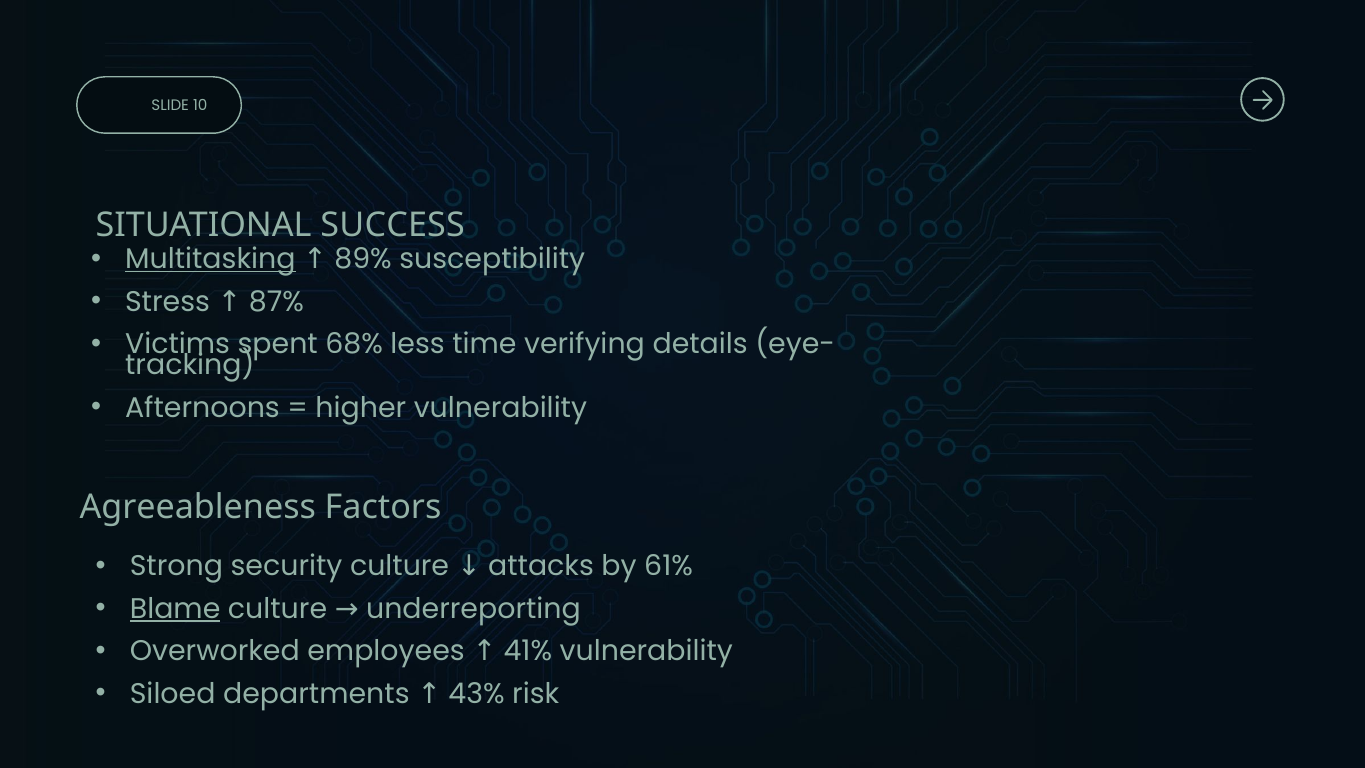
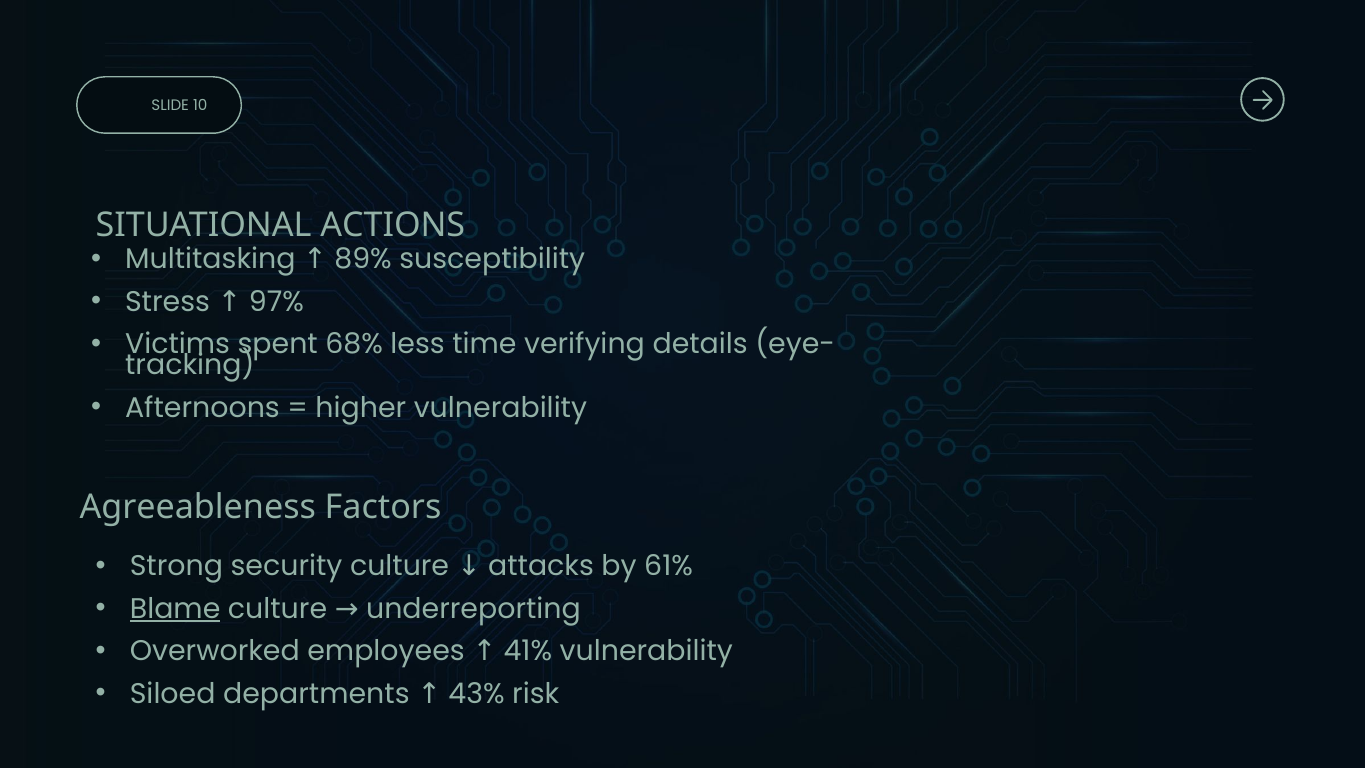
SUCCESS: SUCCESS -> ACTIONS (393, 225)
Multitasking underline: present -> none (210, 259)
87%: 87% -> 97% (276, 302)
